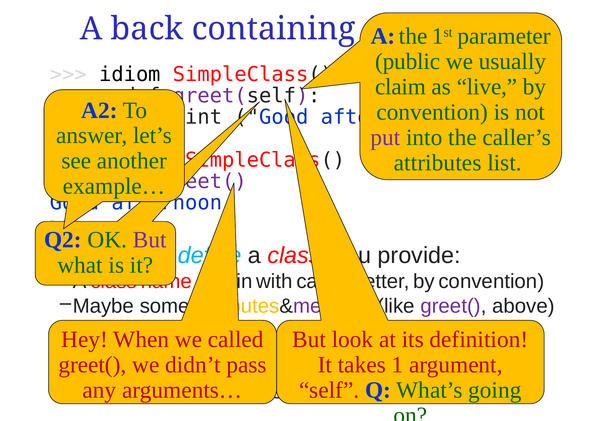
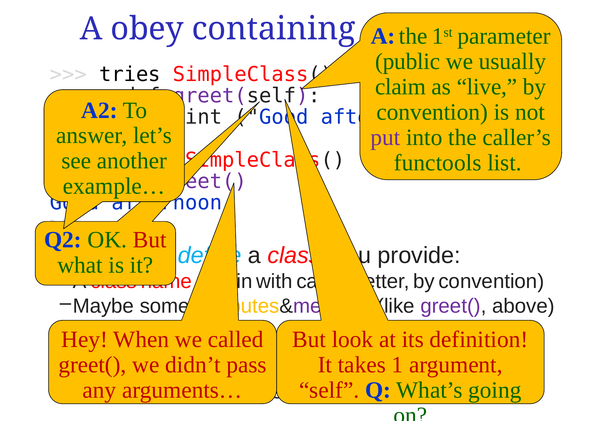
back: back -> obey (147, 29)
idiom: idiom -> tries (130, 74)
attributes: attributes -> functools (438, 162)
But colour: purple -> red (150, 239)
